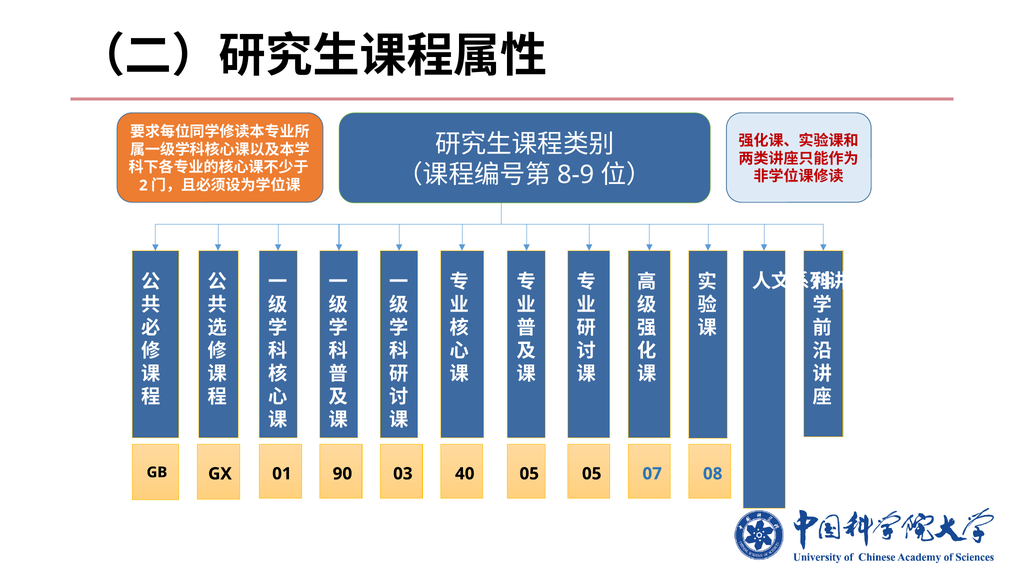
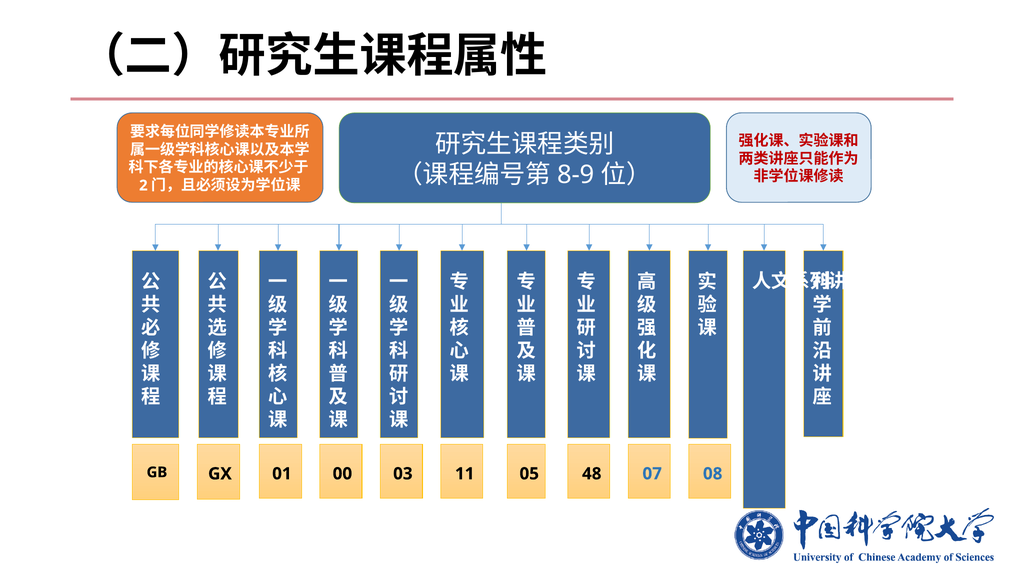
90: 90 -> 00 (342, 474)
40: 40 -> 11 (465, 474)
05 05: 05 -> 48 (592, 474)
